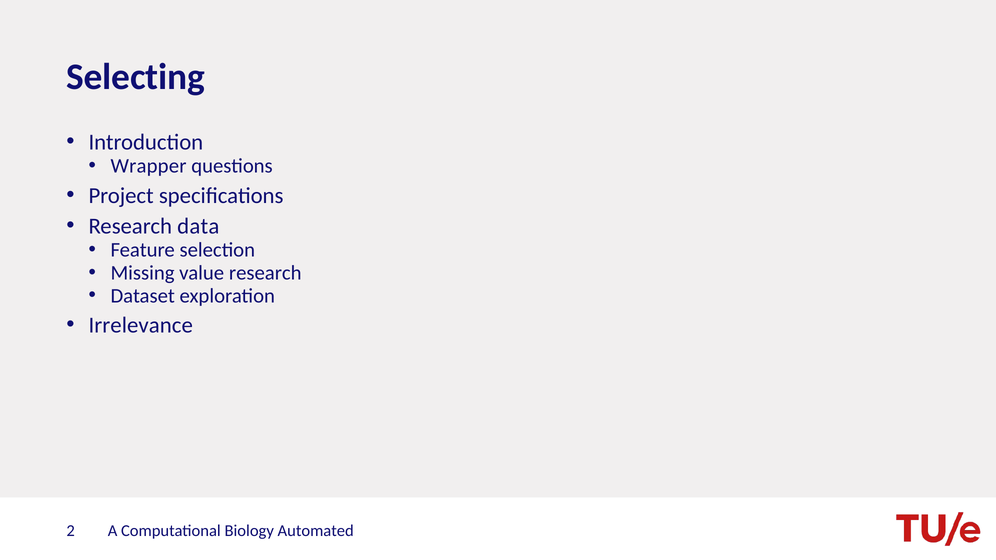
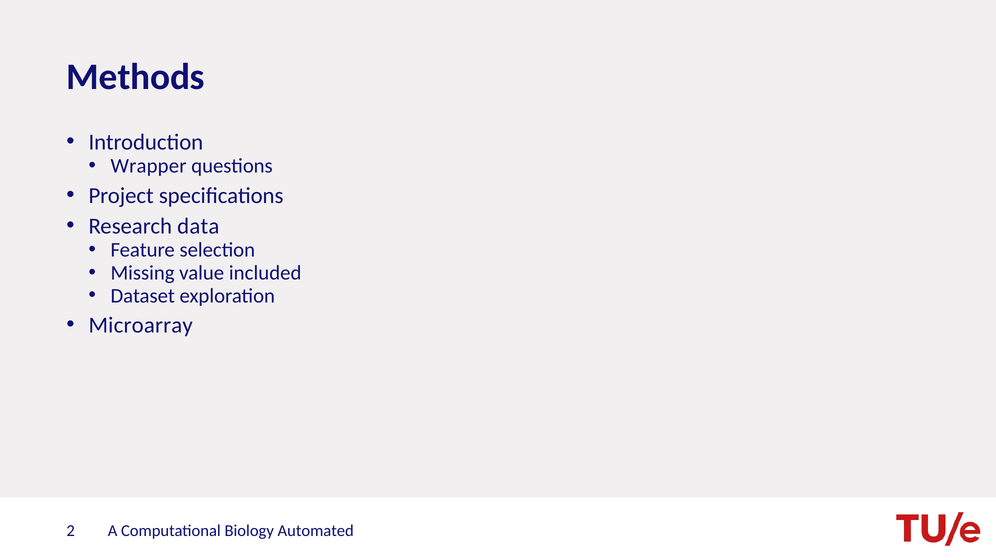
Selecting: Selecting -> Methods (136, 77)
value research: research -> included (265, 273)
Irrelevance: Irrelevance -> Microarray (141, 325)
